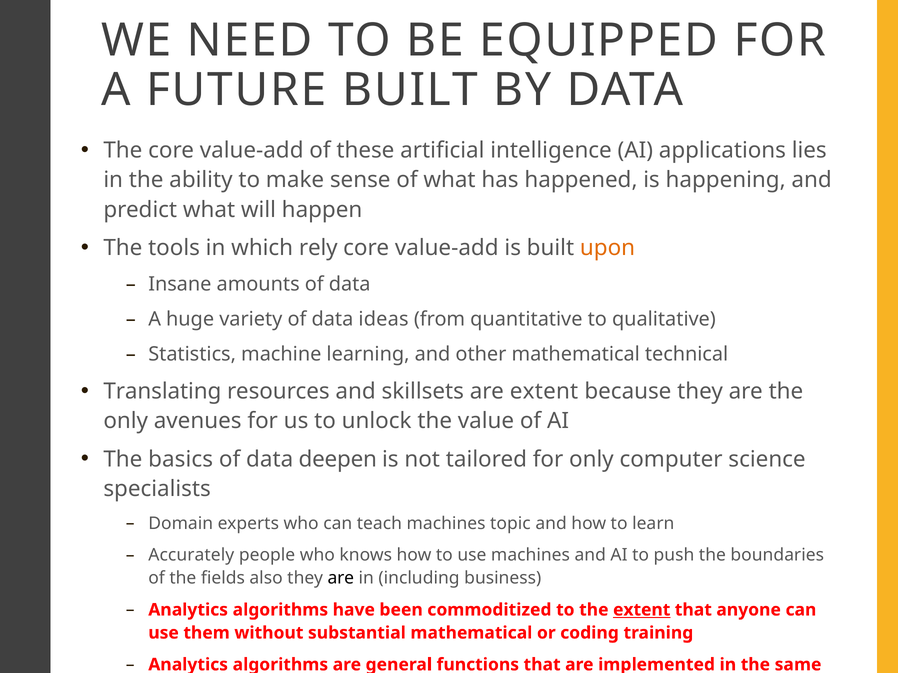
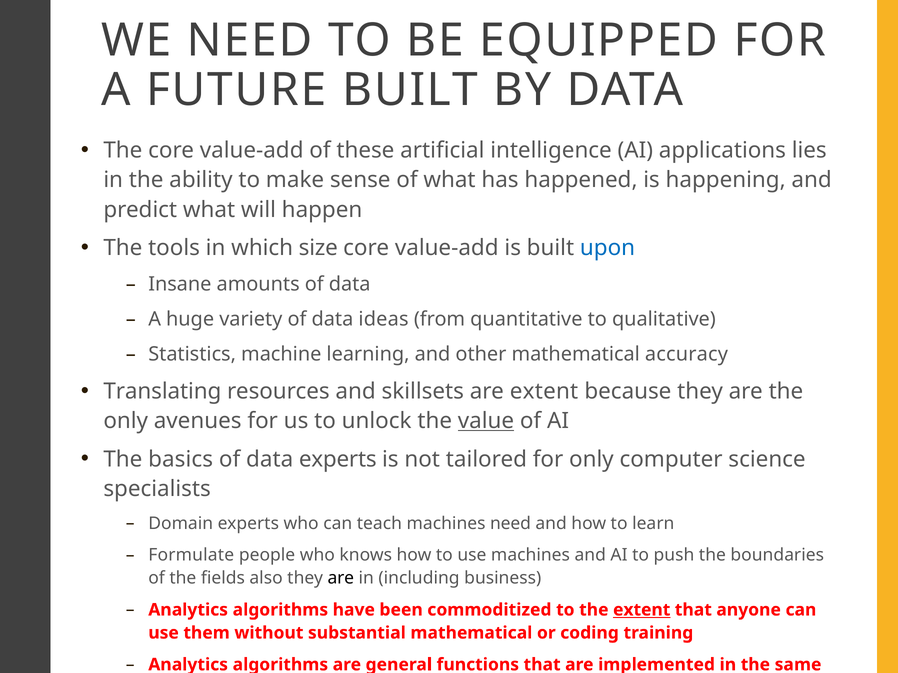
rely: rely -> size (318, 248)
upon colour: orange -> blue (608, 248)
technical: technical -> accuracy (686, 355)
value underline: none -> present (486, 421)
data deepen: deepen -> experts (338, 460)
machines topic: topic -> need (510, 524)
Accurately: Accurately -> Formulate (191, 555)
